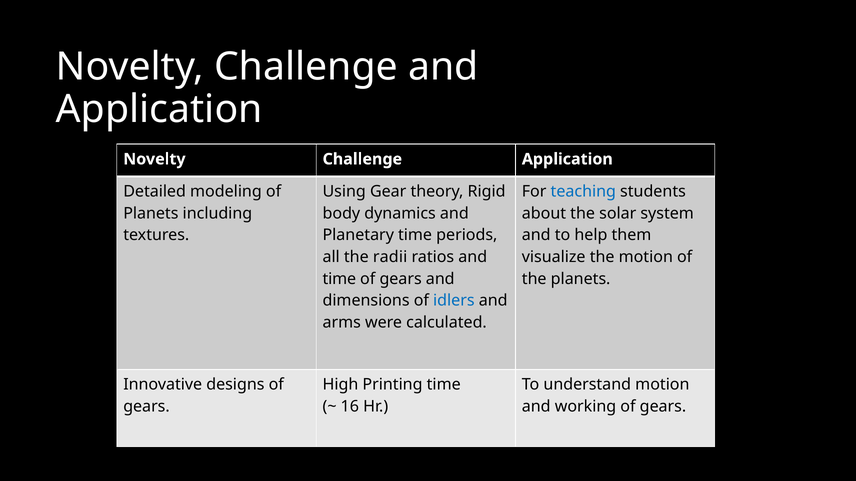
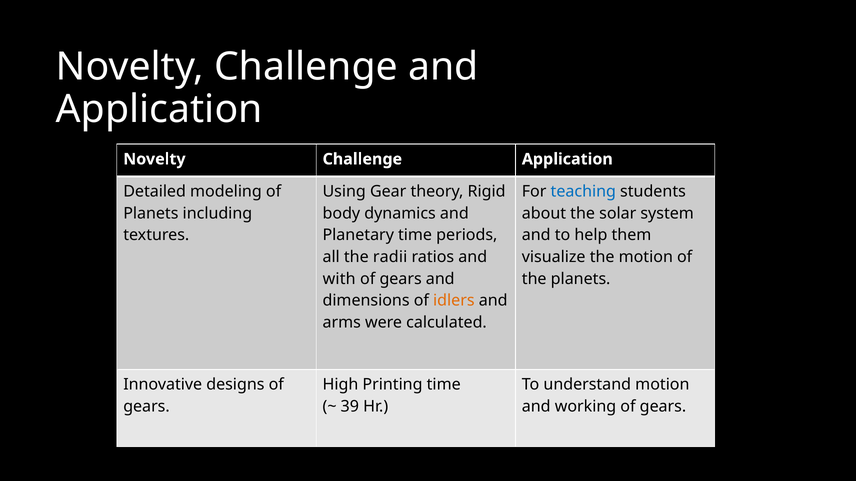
time: time -> with (339, 279)
idlers colour: blue -> orange (454, 301)
16: 16 -> 39 (350, 407)
